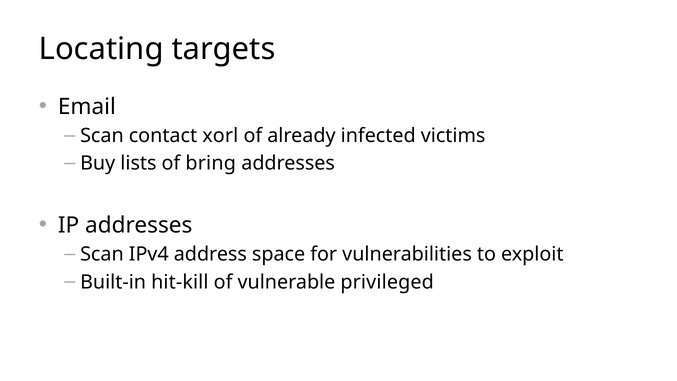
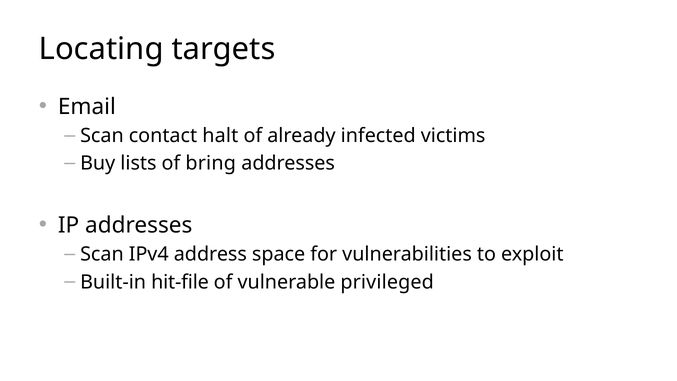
xorl: xorl -> halt (220, 136)
hit-kill: hit-kill -> hit-file (180, 282)
